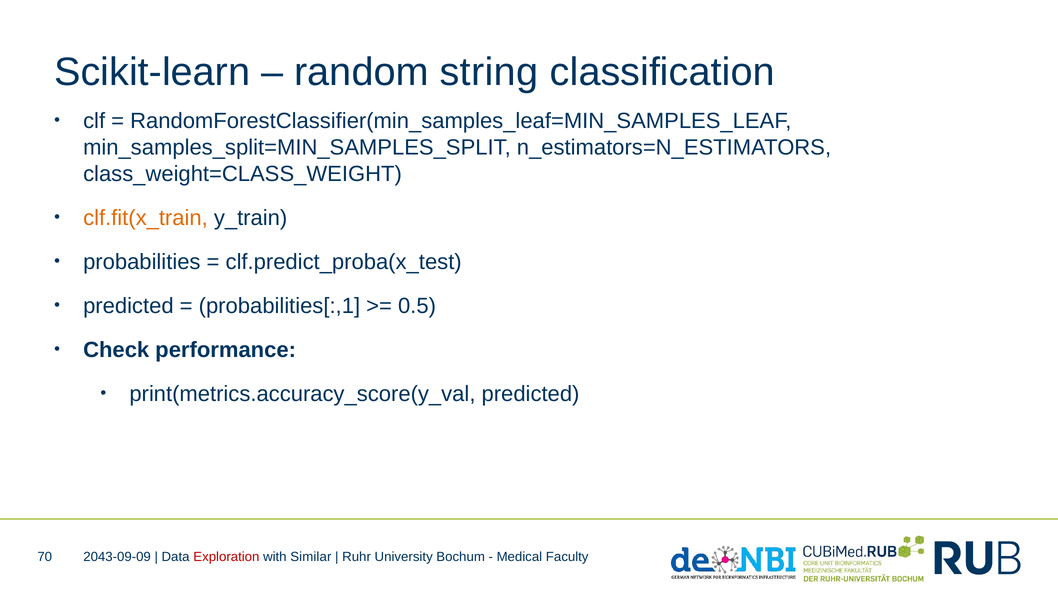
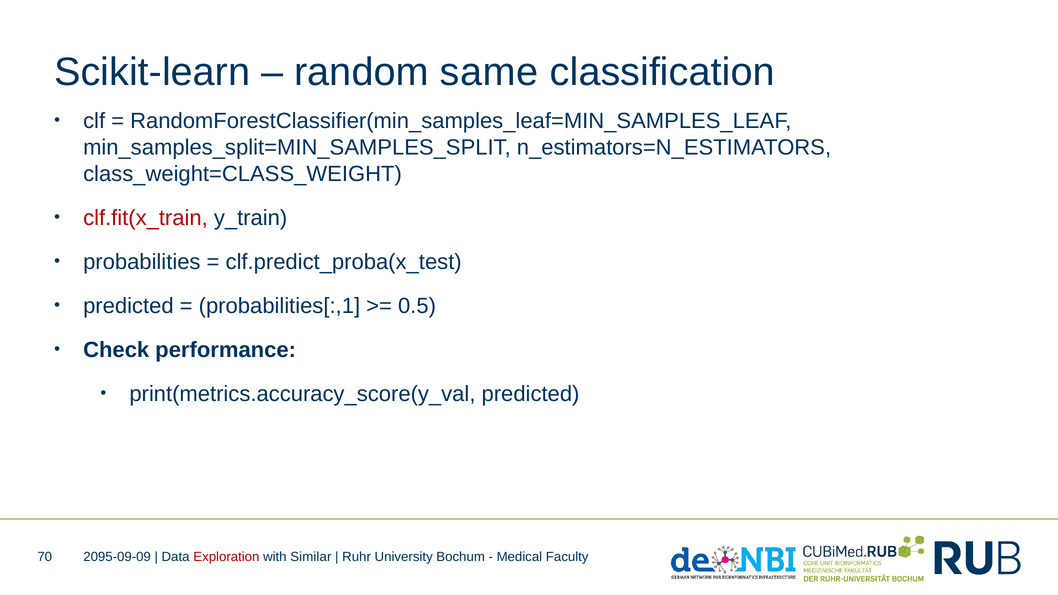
string: string -> same (489, 72)
clf.fit(x_train colour: orange -> red (145, 218)
2043-09-09: 2043-09-09 -> 2095-09-09 (117, 557)
